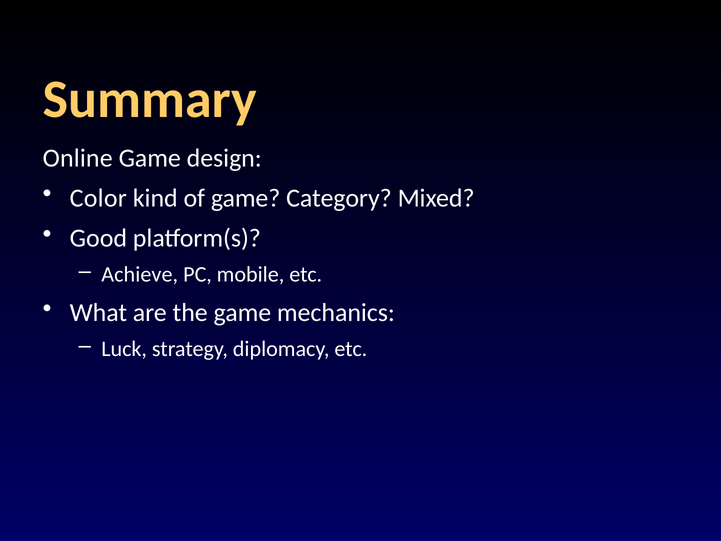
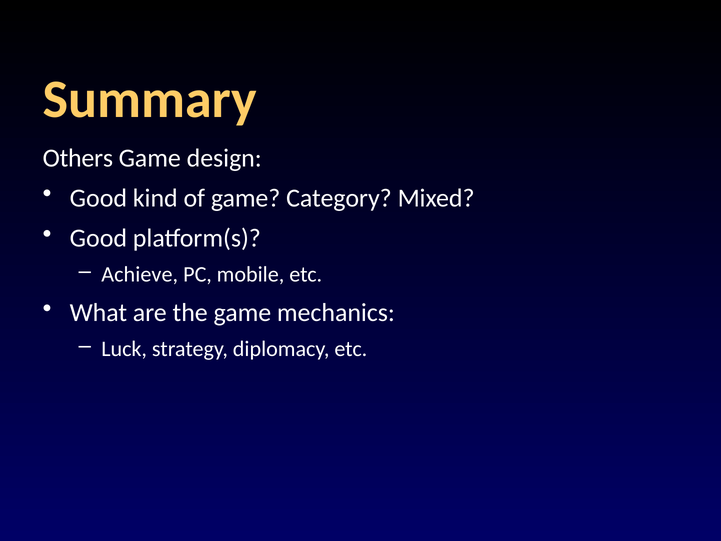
Online: Online -> Others (78, 158)
Color: Color -> Good (98, 198)
